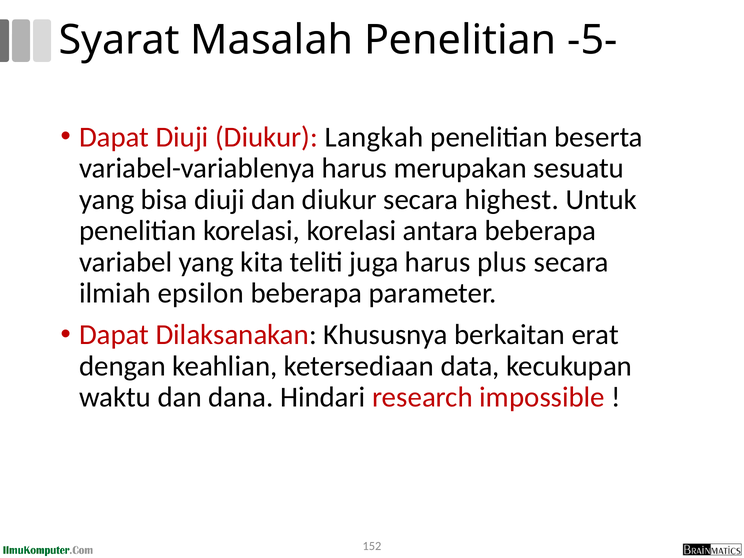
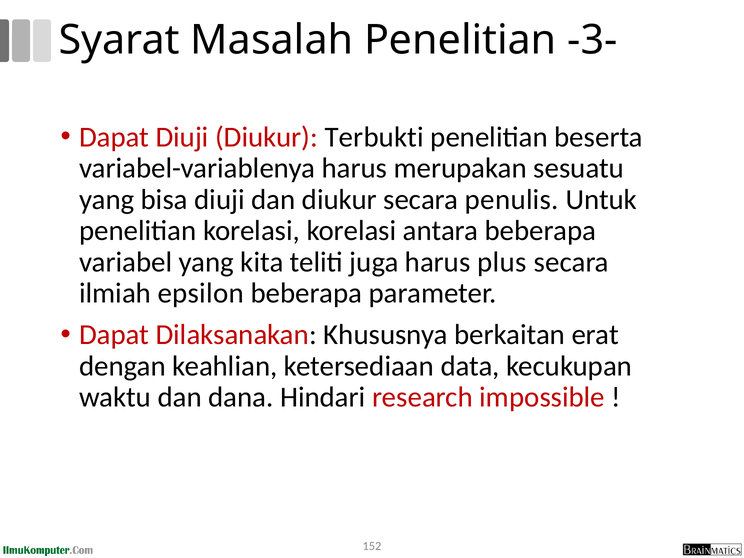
-5-: -5- -> -3- (592, 40)
Langkah: Langkah -> Terbukti (374, 137)
highest: highest -> penulis (512, 200)
